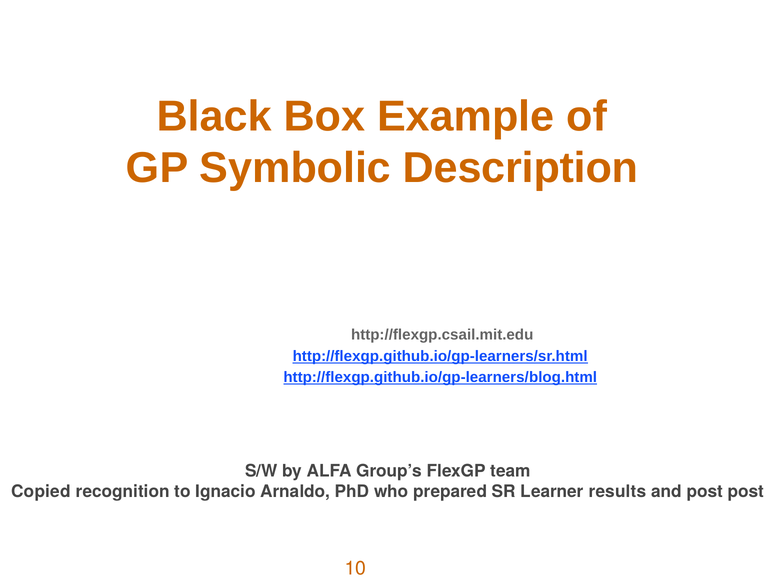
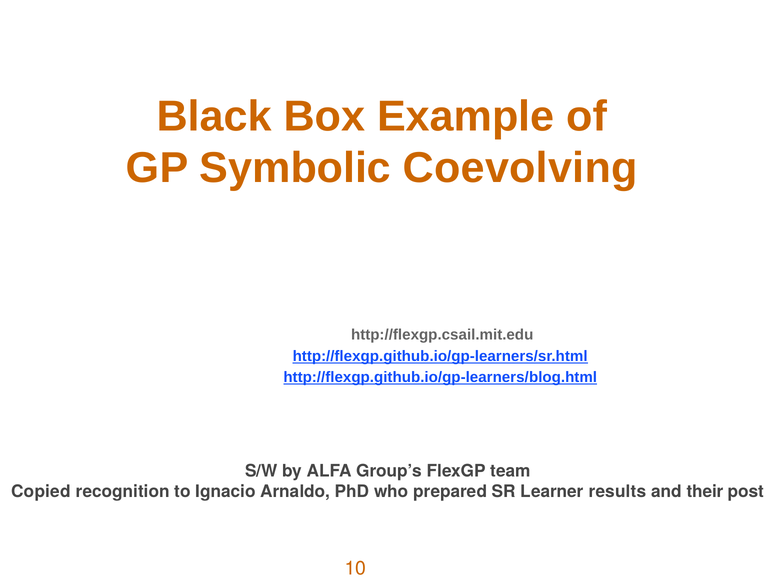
Description: Description -> Coevolving (520, 168)
and post: post -> their (705, 491)
